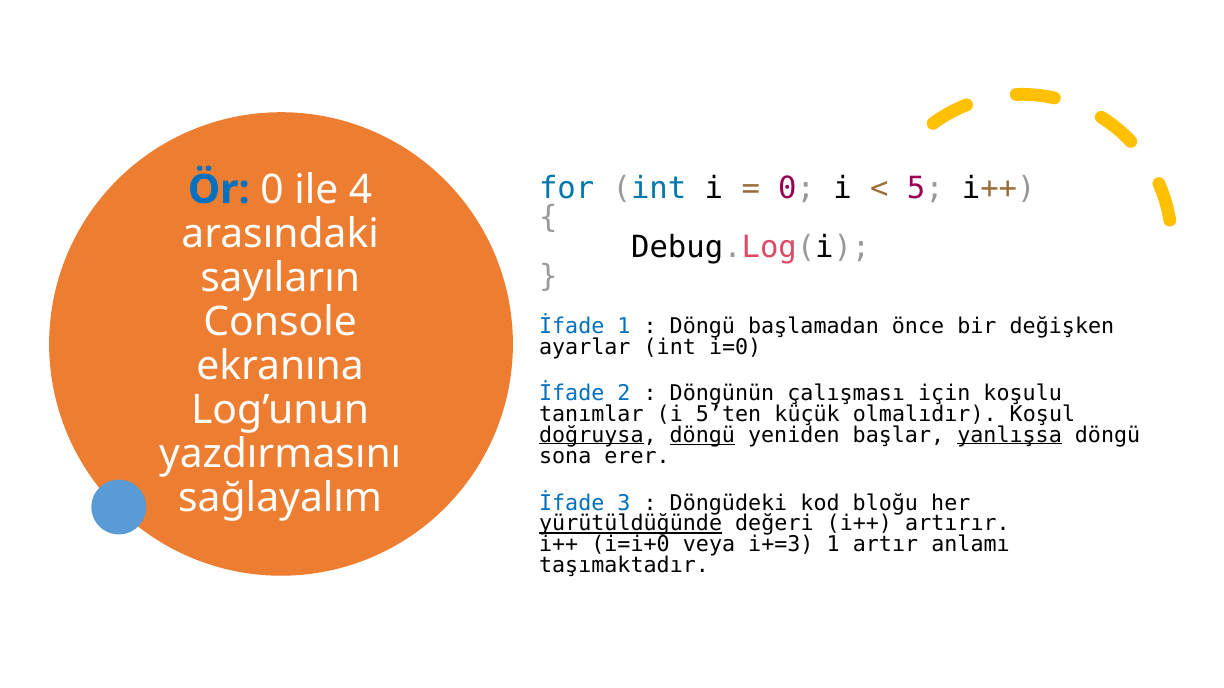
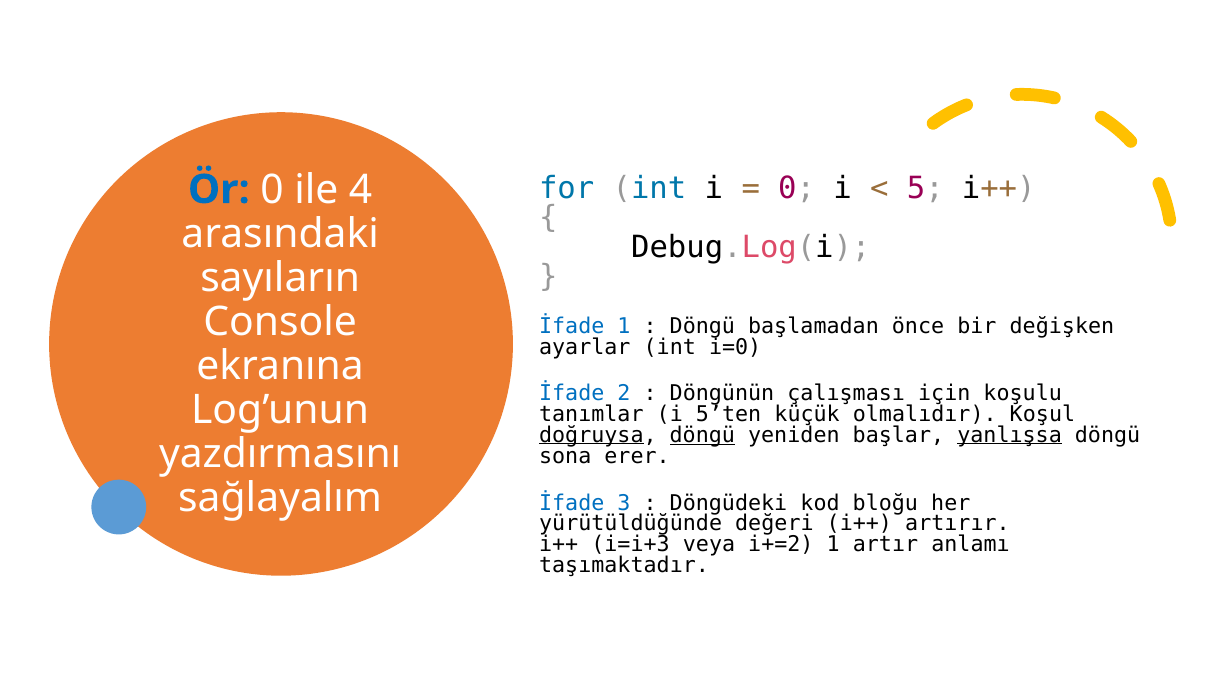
yürütüldüğünde underline: present -> none (631, 524)
i=i+0: i=i+0 -> i=i+3 (631, 545)
i+=3: i+=3 -> i+=2 (781, 545)
